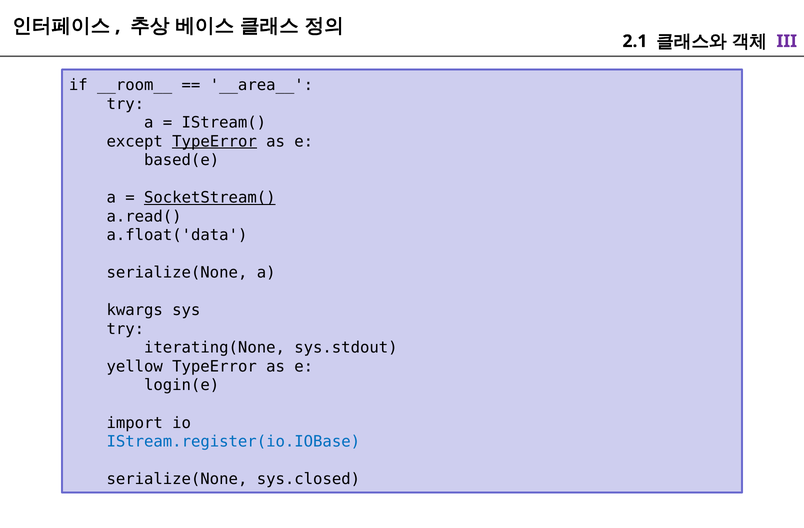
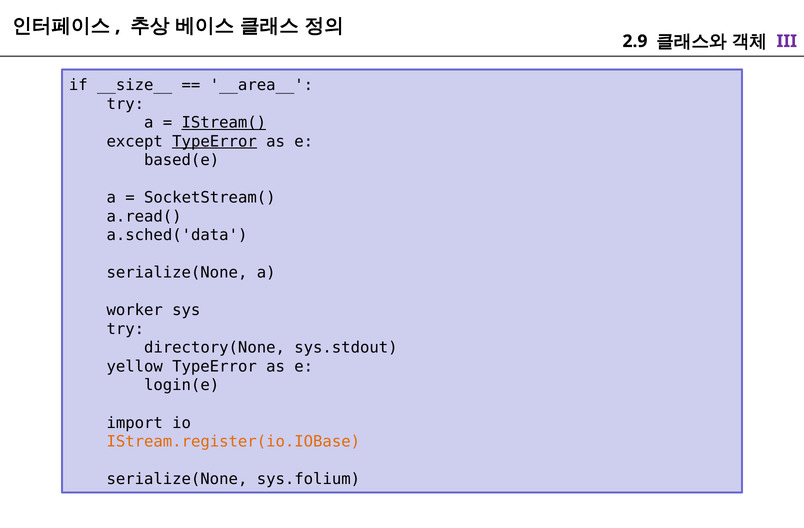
2.1: 2.1 -> 2.9 (635, 41)
__room__: __room__ -> __size__ (135, 85)
IStream( underline: none -> present (224, 123)
SocketStream( underline: present -> none (210, 198)
a.float('data: a.float('data -> a.sched('data (177, 235)
kwargs: kwargs -> worker (135, 310)
iterating(None: iterating(None -> directory(None (215, 348)
IStream.register(io.IOBase colour: blue -> orange (233, 442)
sys.closed: sys.closed -> sys.folium (308, 479)
